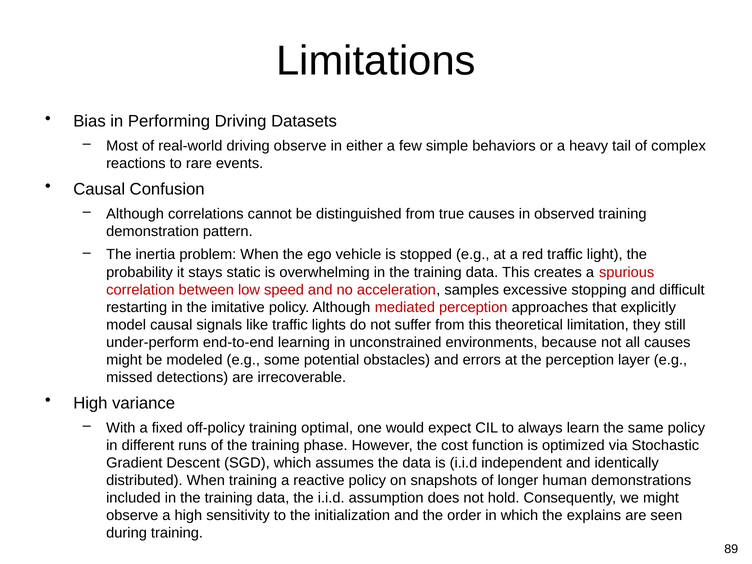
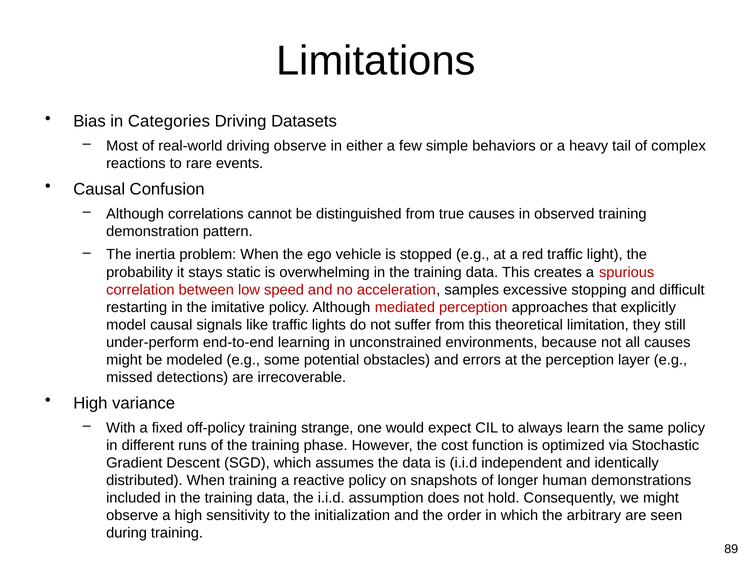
Performing: Performing -> Categories (169, 121)
optimal: optimal -> strange (327, 428)
explains: explains -> arbitrary (594, 516)
